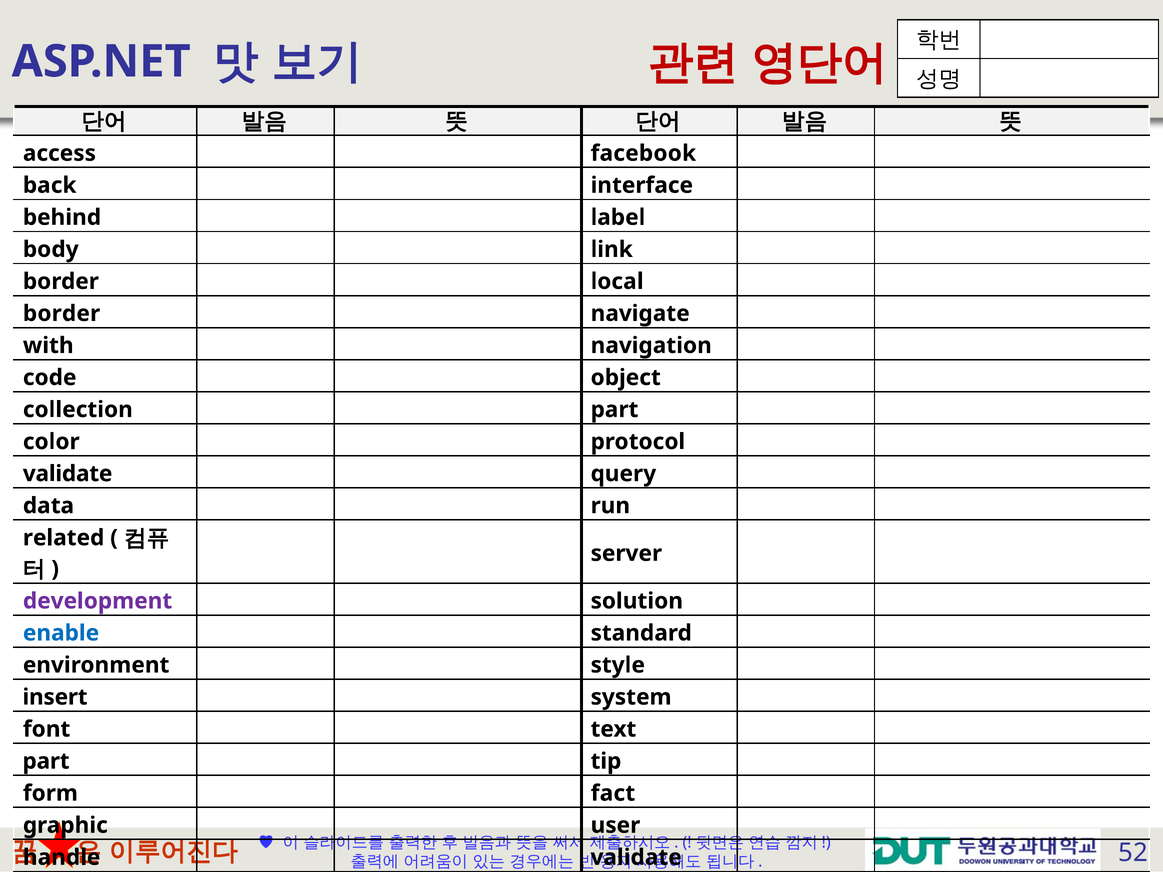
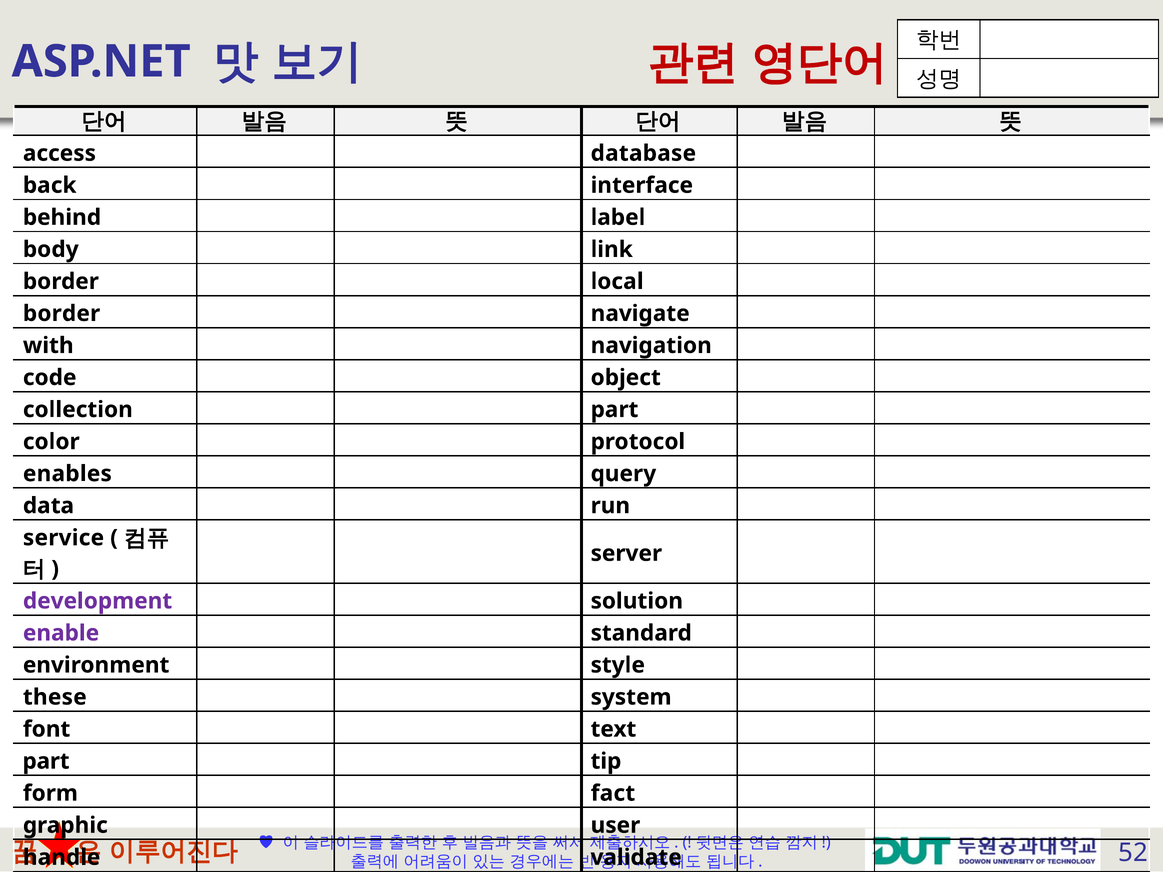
facebook: facebook -> database (643, 153)
validate: validate -> enables (67, 474)
related: related -> service (64, 538)
enable colour: blue -> purple (61, 633)
insert: insert -> these (55, 697)
